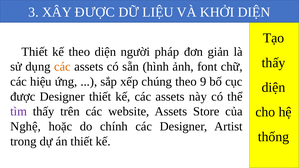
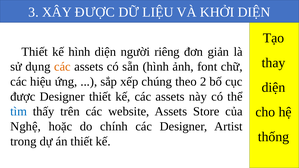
kế theo: theo -> hình (79, 52)
pháp: pháp -> riêng (167, 52)
thấy: thấy -> thay (274, 63)
9: 9 -> 2 (203, 82)
tìm colour: purple -> blue (19, 112)
